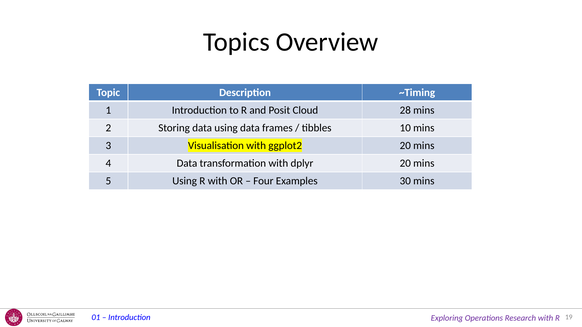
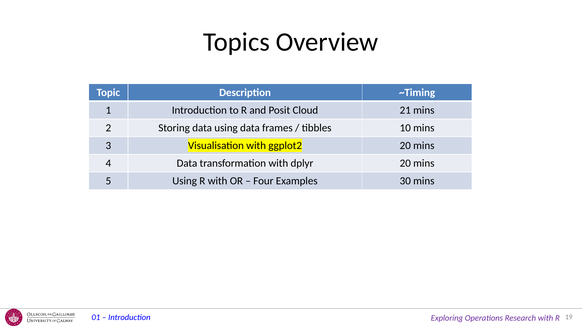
28: 28 -> 21 (405, 110)
